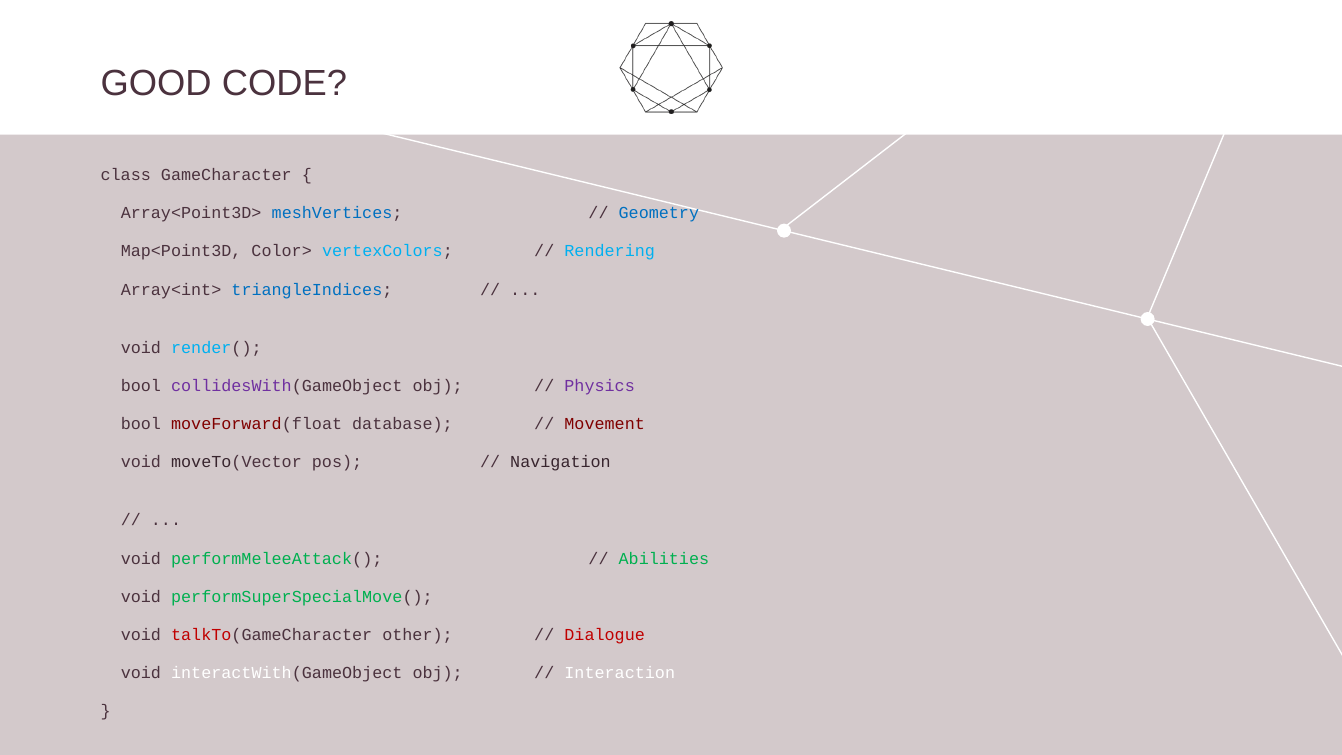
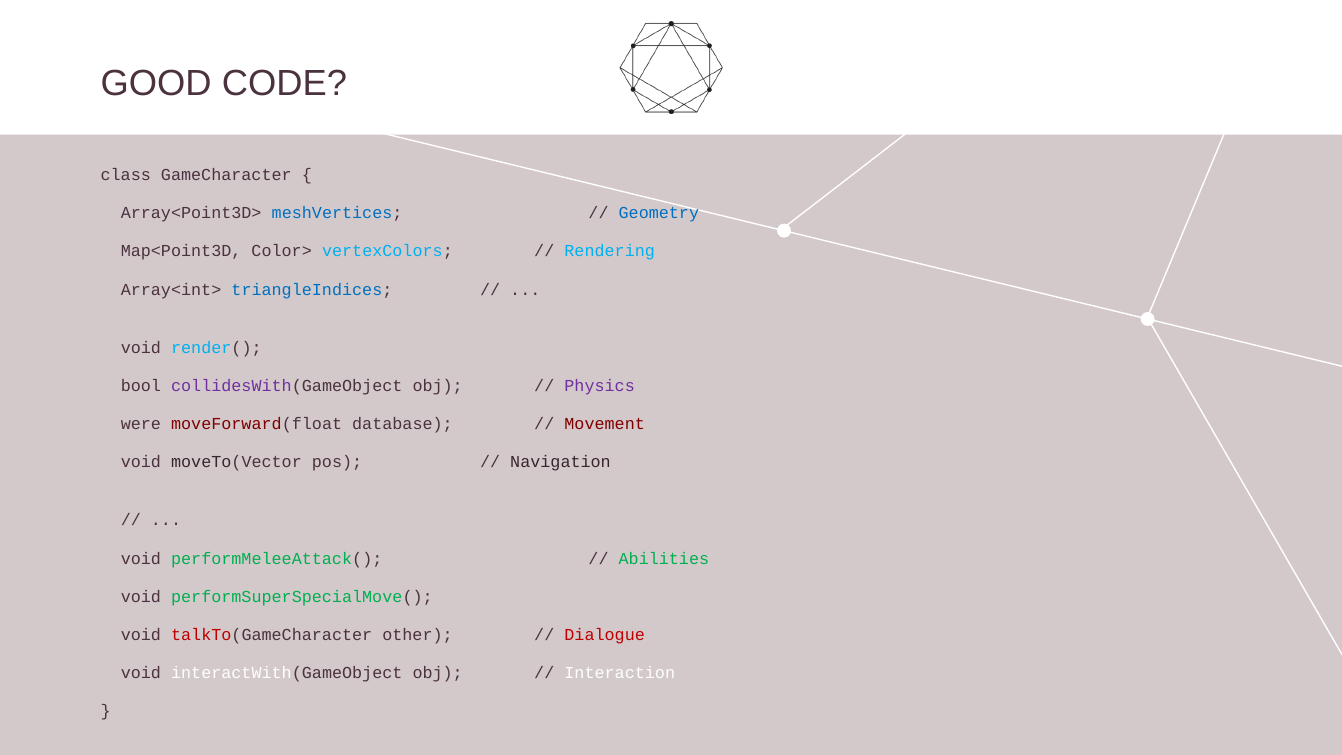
bool: bool -> were (141, 424)
